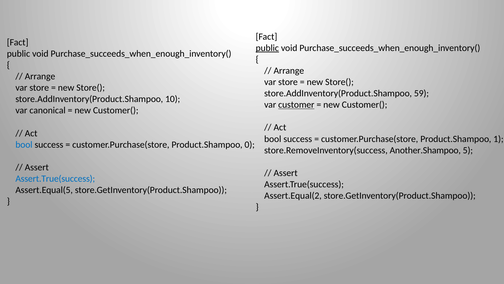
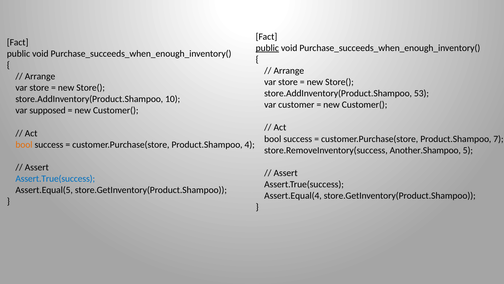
59: 59 -> 53 (421, 93)
customer underline: present -> none (296, 105)
canonical: canonical -> supposed (48, 110)
1: 1 -> 7 (498, 139)
bool colour: blue -> orange (24, 144)
0: 0 -> 4 (250, 144)
Assert.Equal(2: Assert.Equal(2 -> Assert.Equal(4 (293, 195)
